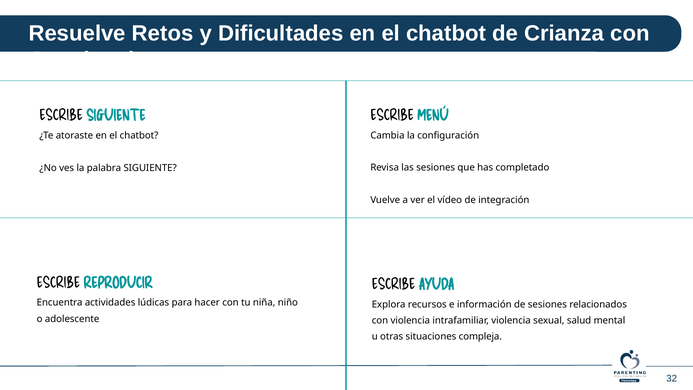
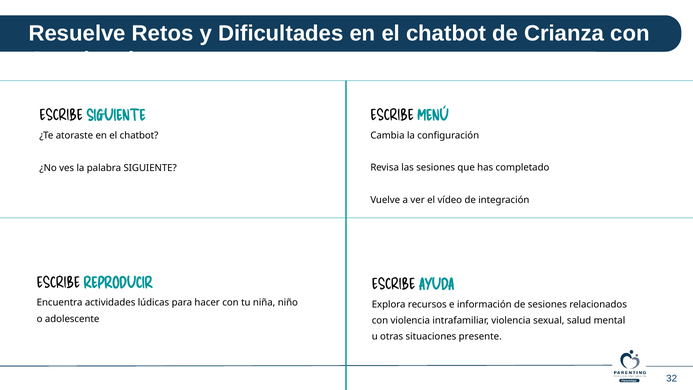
compleja: compleja -> presente (480, 337)
